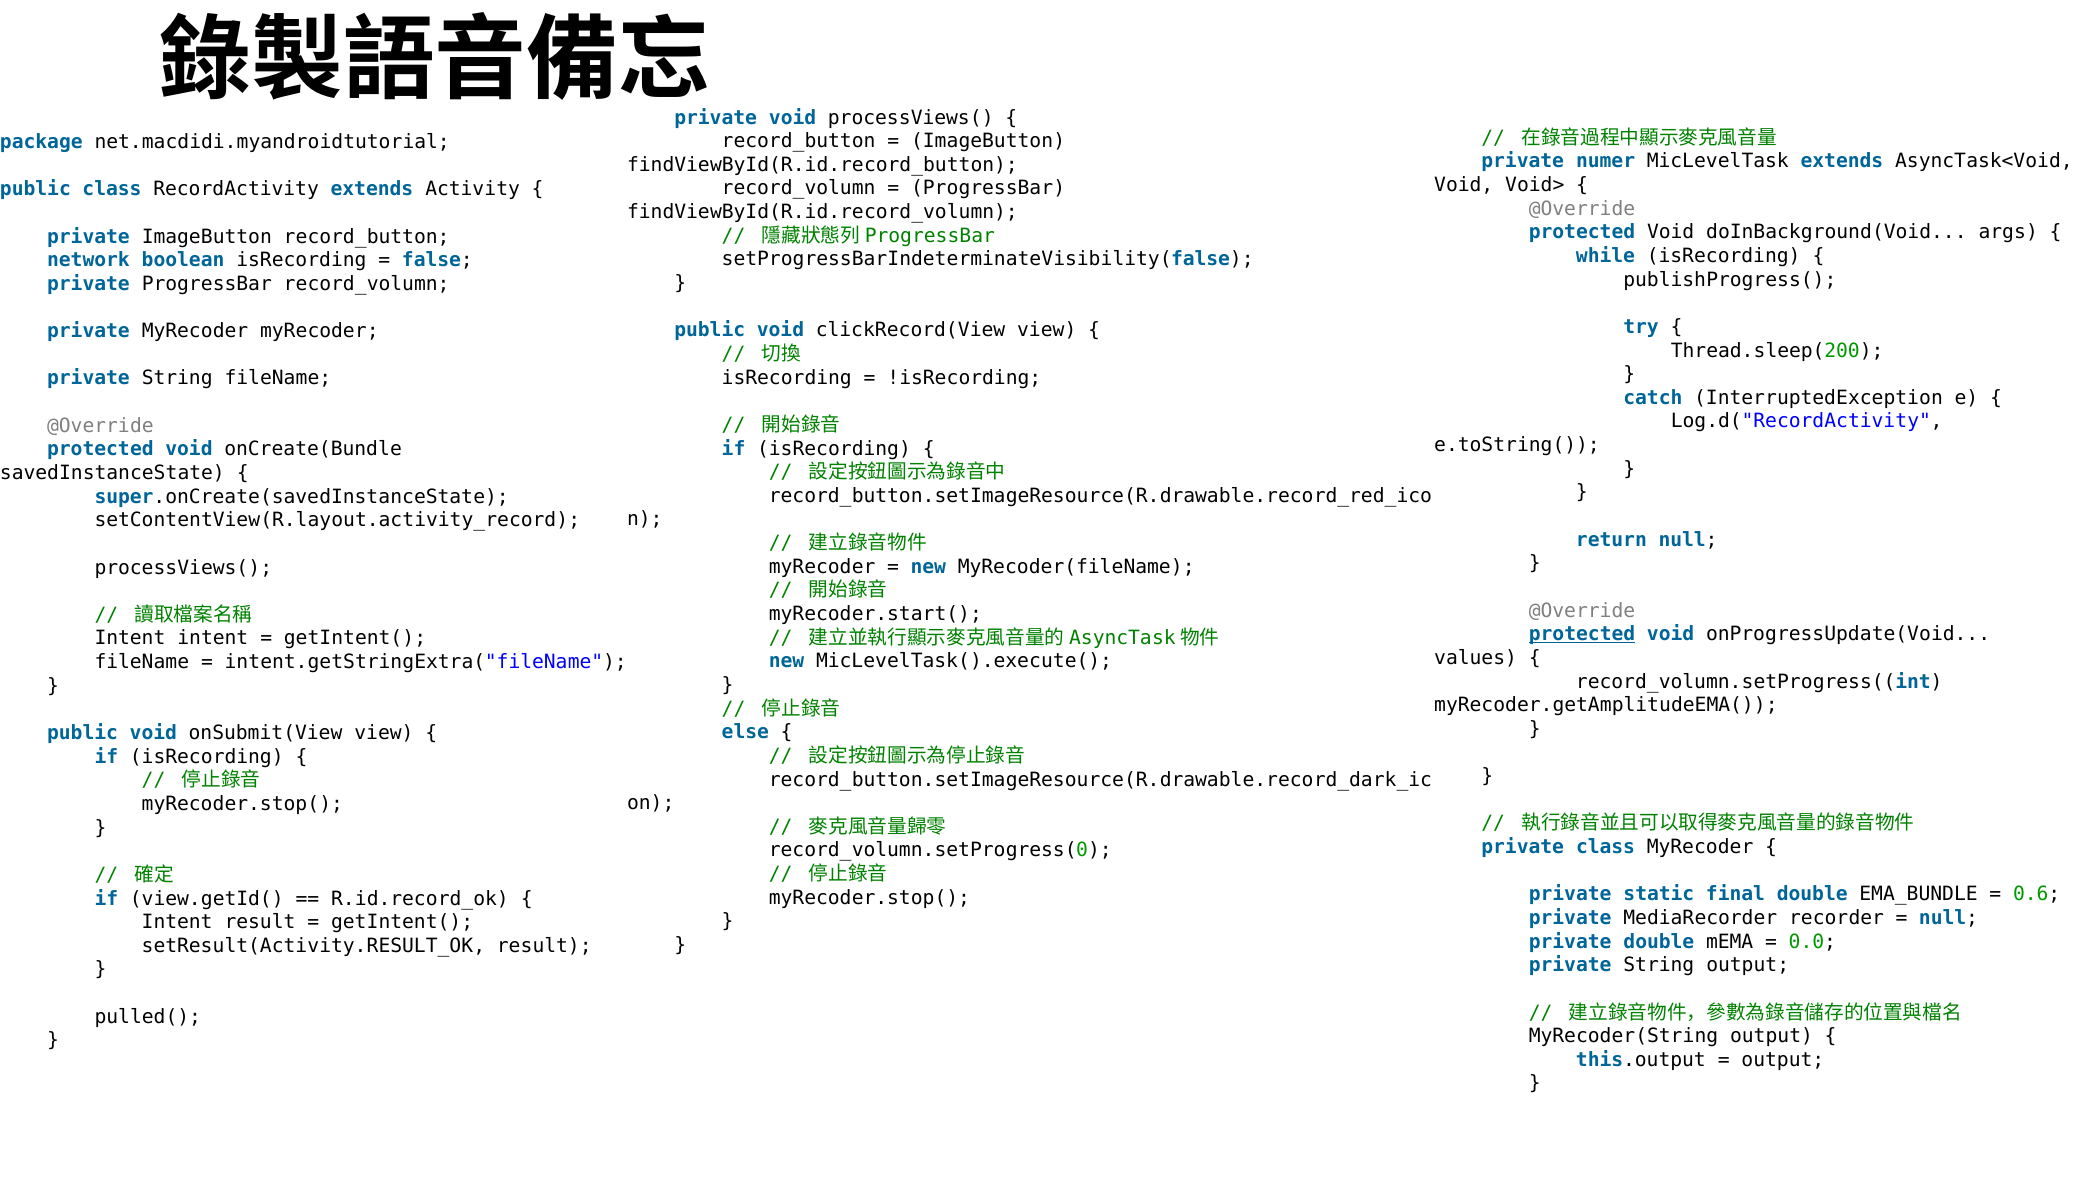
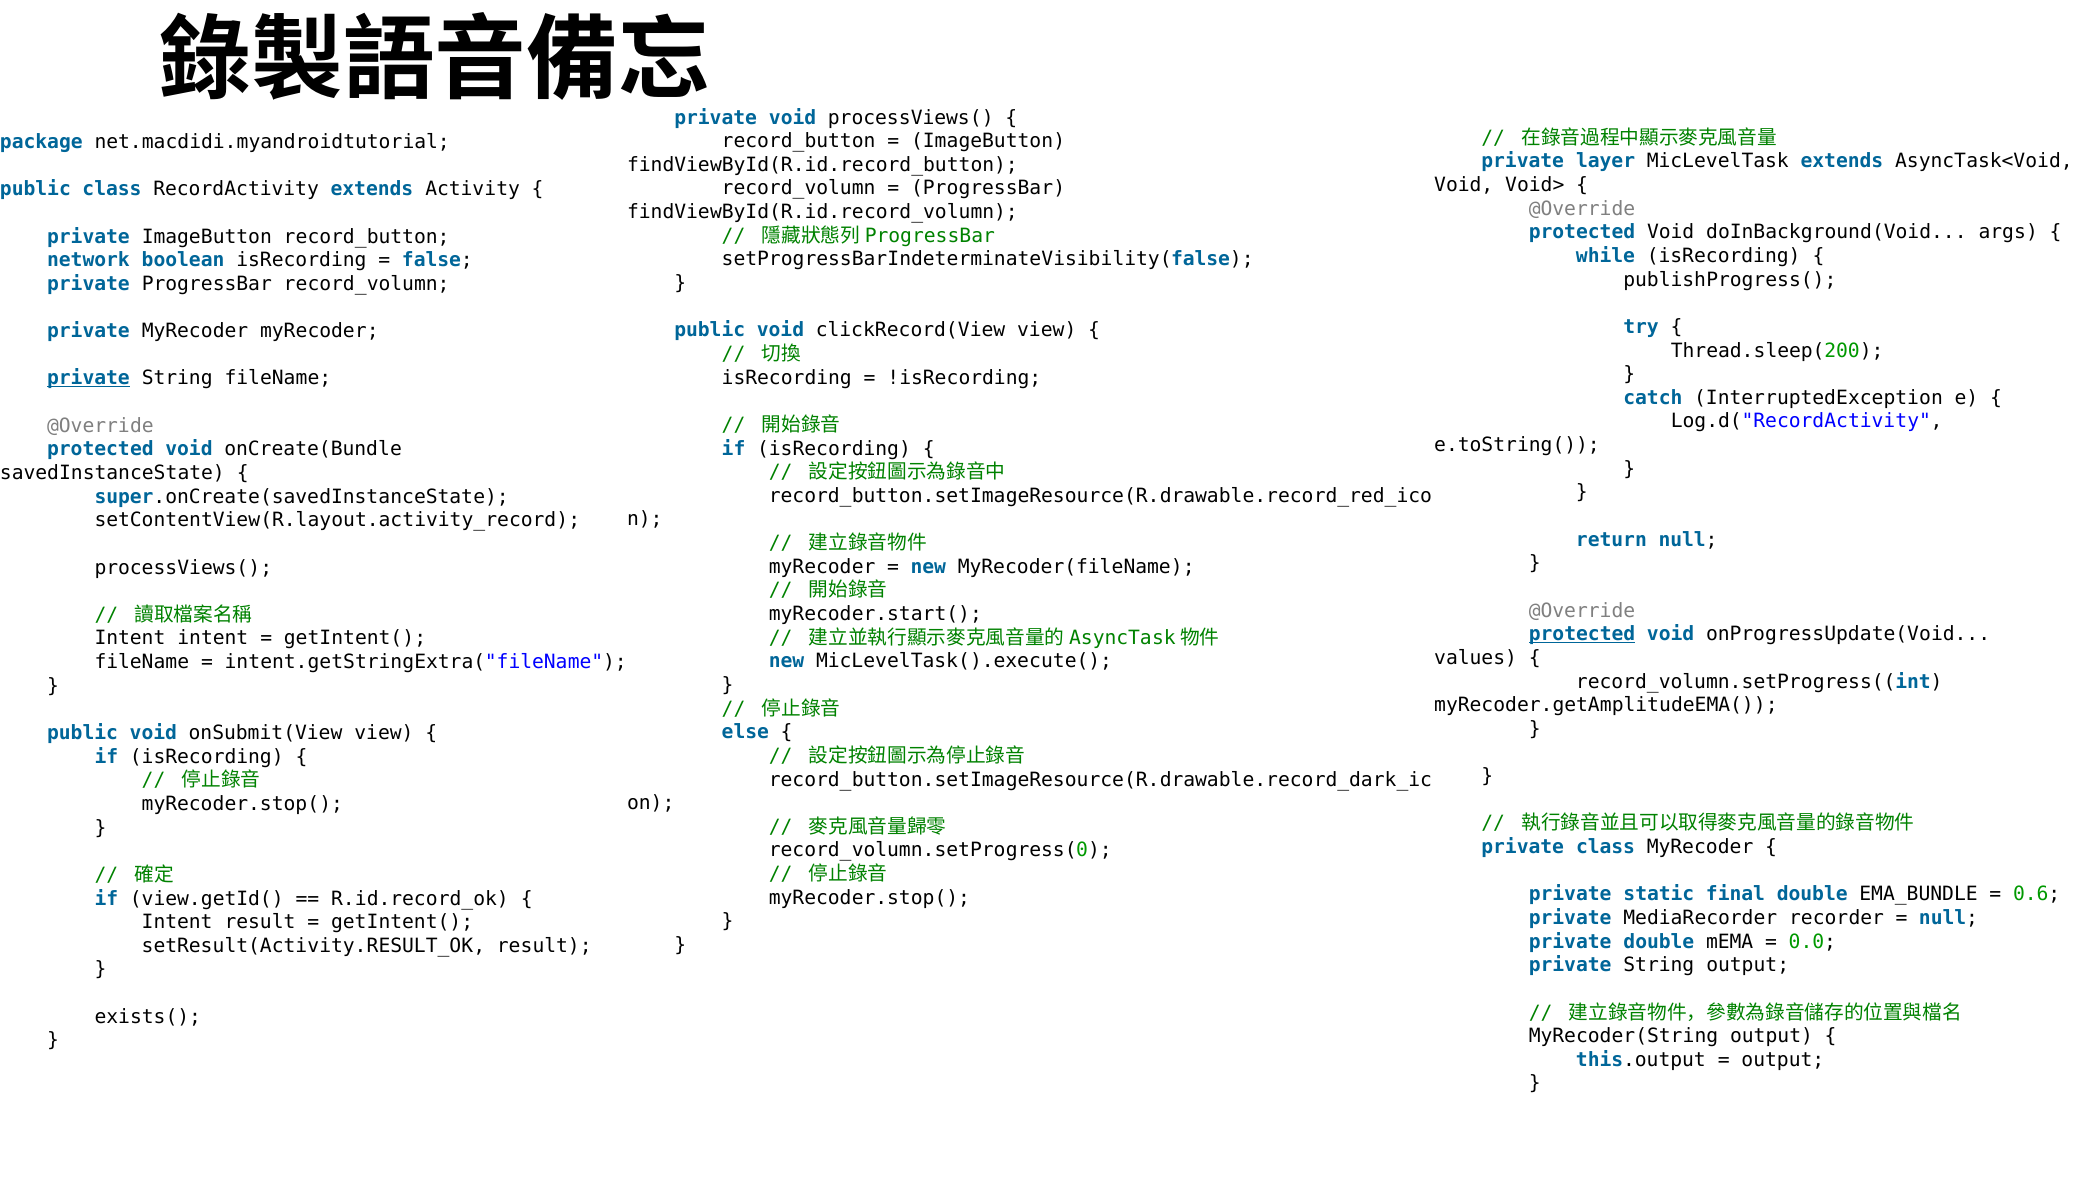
numer: numer -> layer (1606, 161)
private underline: none -> present (88, 378)
pulled(: pulled( -> exists( (148, 1017)
